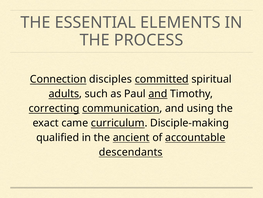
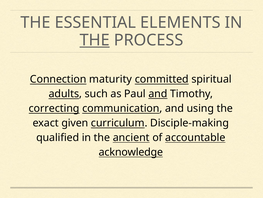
THE underline: none -> present (95, 40)
disciples: disciples -> maturity (111, 79)
came: came -> given (75, 123)
descendants: descendants -> acknowledge (131, 152)
